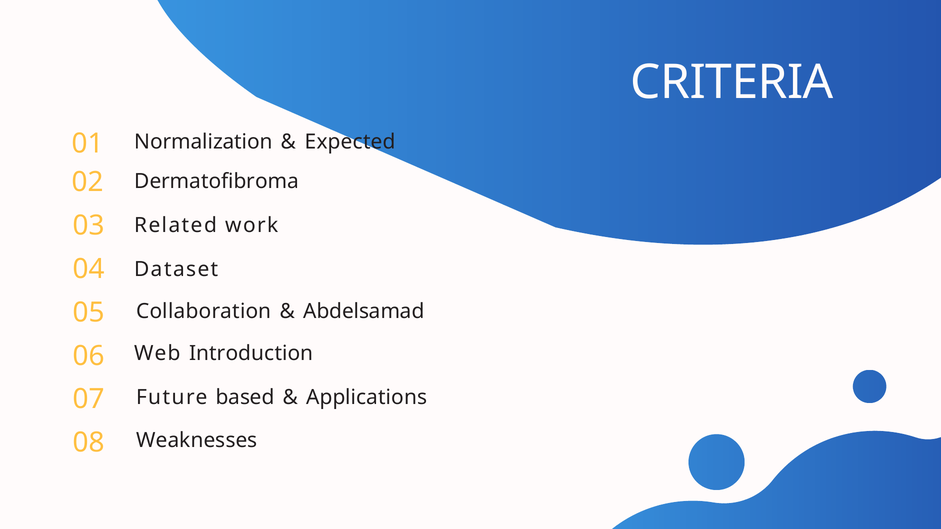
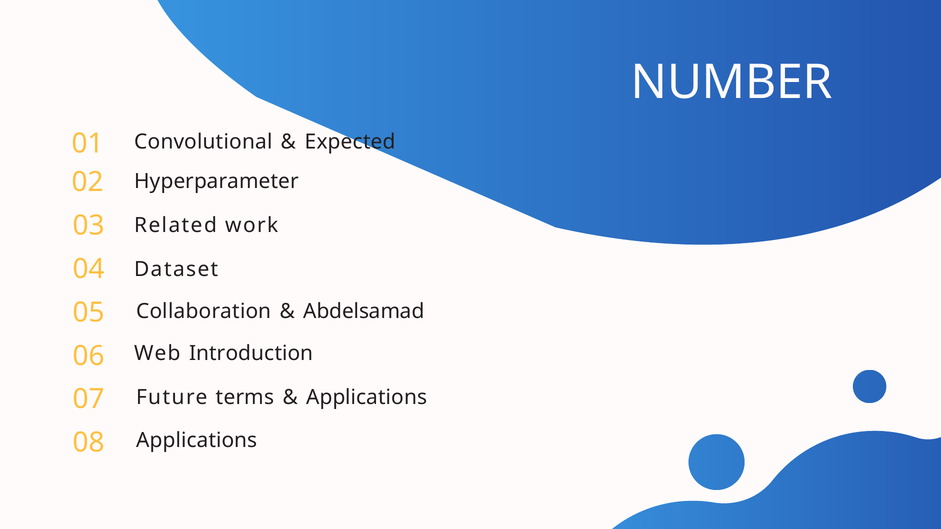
CRITERIA: CRITERIA -> NUMBER (732, 82)
Normalization: Normalization -> Convolutional (203, 142)
Dermatofibroma: Dermatofibroma -> Hyperparameter (217, 182)
based: based -> terms (245, 397)
08 Weaknesses: Weaknesses -> Applications (197, 441)
